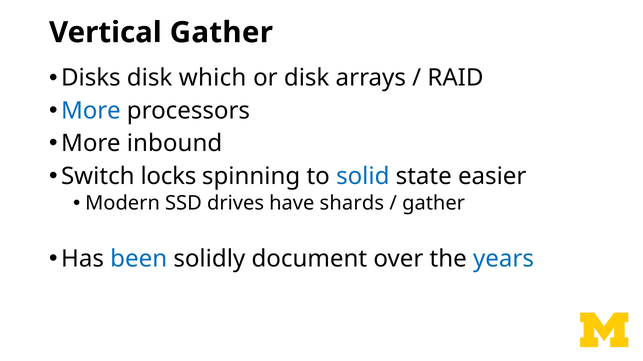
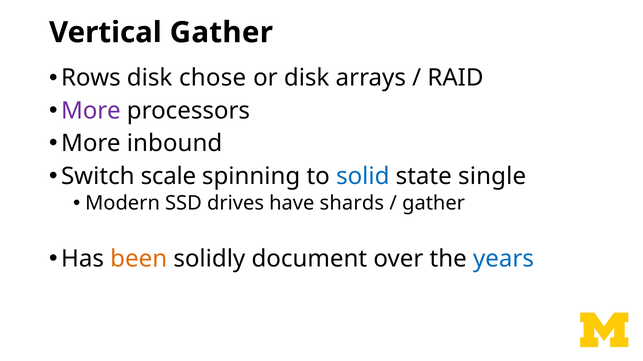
Disks: Disks -> Rows (91, 78)
which: which -> chose (213, 78)
More colour: blue -> purple (91, 111)
locks: locks -> scale (168, 176)
easier: easier -> single (492, 176)
been colour: blue -> orange (139, 259)
